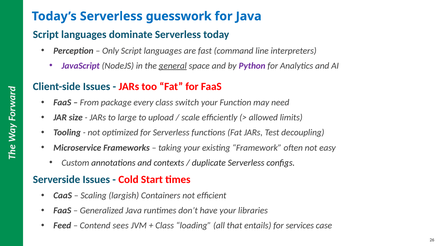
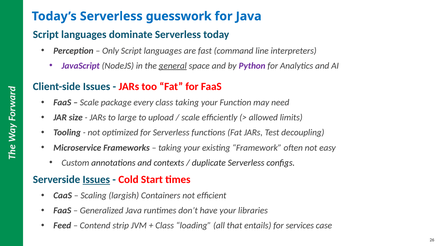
From: From -> Scale (89, 103)
class switch: switch -> taking (187, 103)
Issues underline: none -> present (96, 179)
sees: sees -> strip (121, 225)
